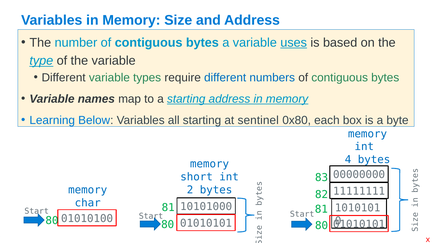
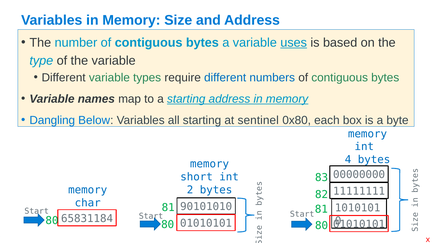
type underline: present -> none (41, 61)
Learning: Learning -> Dangling (52, 120)
10101000: 10101000 -> 90101010 (206, 207)
01010100: 01010100 -> 65831184 (87, 218)
